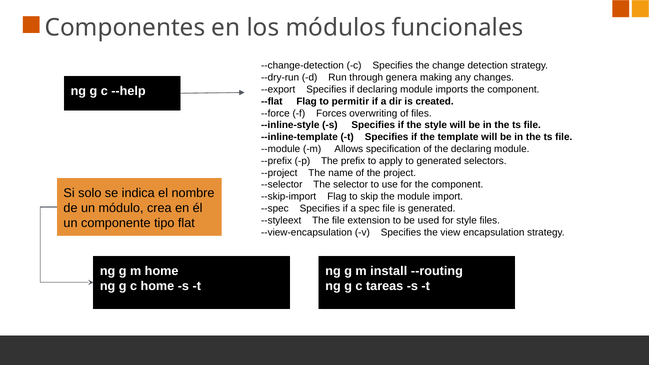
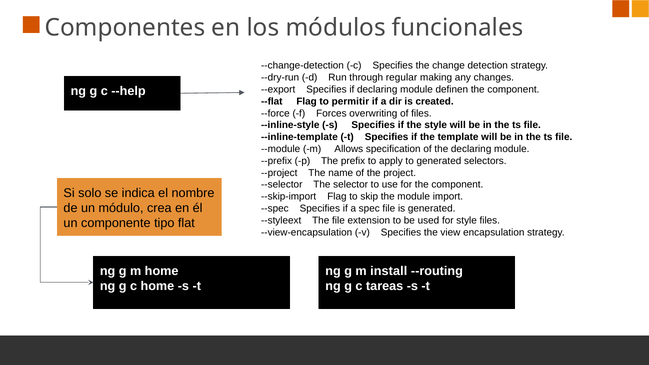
genera: genera -> regular (402, 78)
imports: imports -> definen (452, 90)
